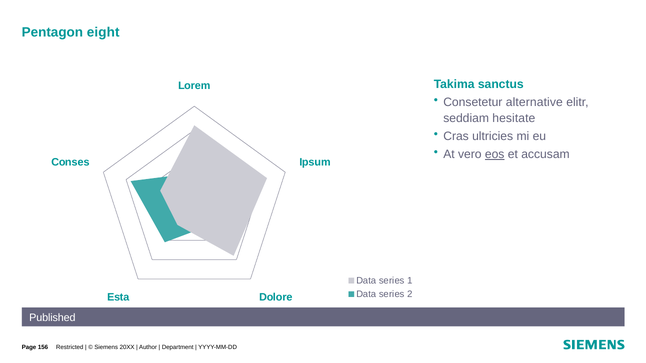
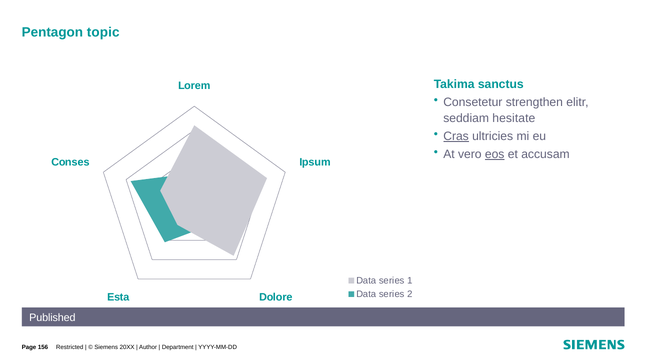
eight: eight -> topic (103, 33)
alternative: alternative -> strengthen (534, 103)
Cras underline: none -> present (456, 137)
